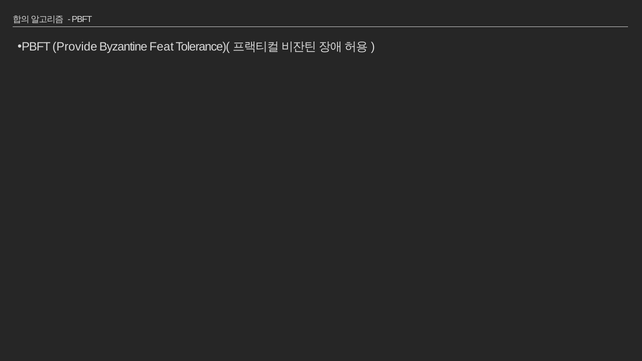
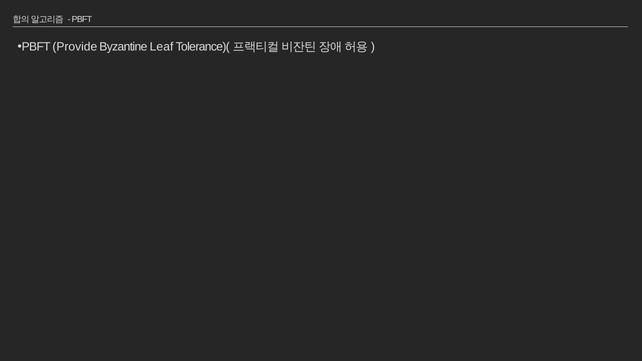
Feat: Feat -> Leaf (162, 47)
